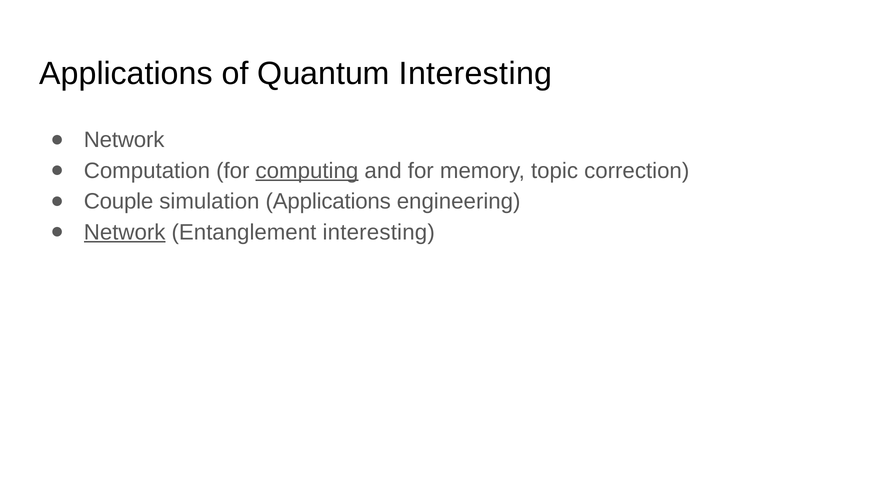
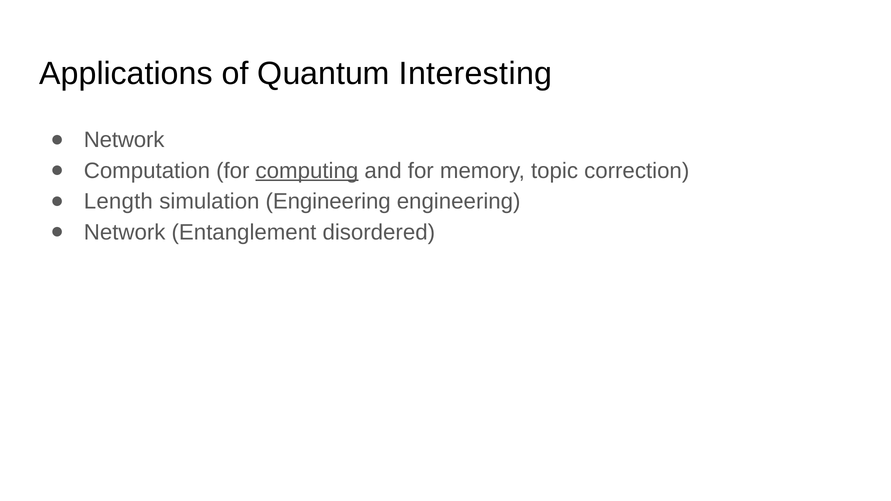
Couple: Couple -> Length (118, 202)
simulation Applications: Applications -> Engineering (328, 202)
Network underline: present -> none (125, 232)
Entanglement interesting: interesting -> disordered (379, 232)
